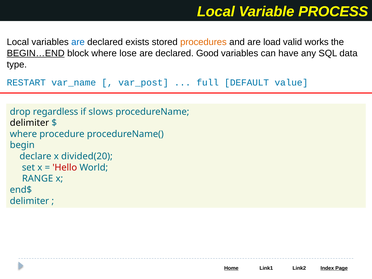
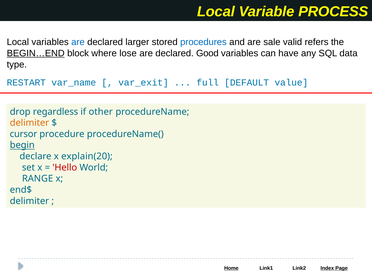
exists: exists -> larger (137, 42)
procedures colour: orange -> blue (203, 42)
load: load -> sale (272, 42)
works: works -> refers (317, 42)
var_post: var_post -> var_exit (143, 82)
slows: slows -> other (101, 112)
delimiter colour: black -> orange (29, 123)
where: where -> cursor (23, 134)
begin underline: none -> present (22, 145)
divided(20: divided(20 -> explain(20 (87, 156)
